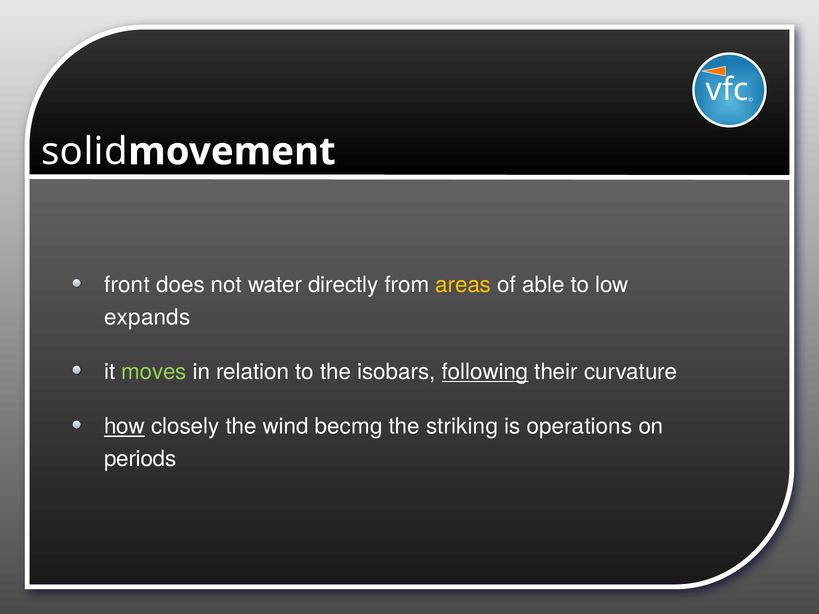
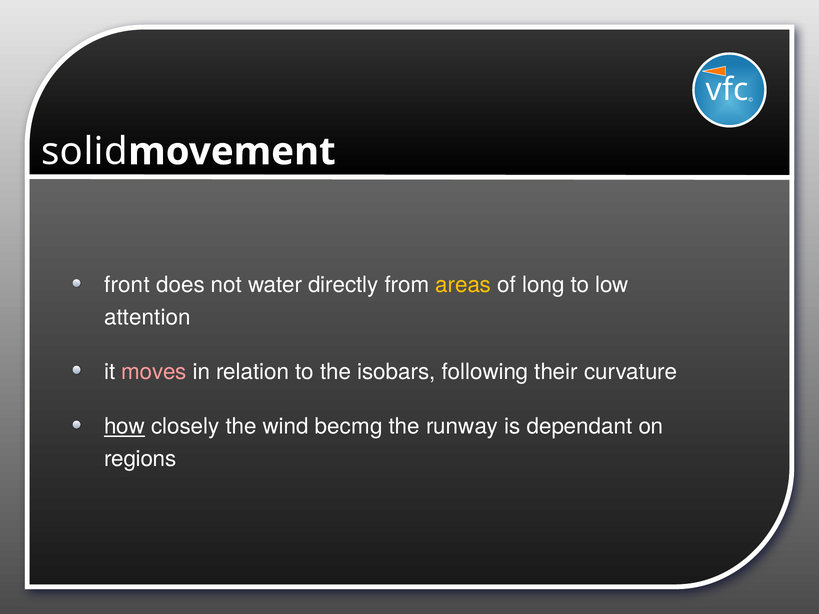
able: able -> long (543, 285)
expands: expands -> attention (147, 317)
moves colour: light green -> pink (154, 372)
following underline: present -> none (485, 372)
striking: striking -> runway (462, 427)
operations: operations -> dependant (580, 427)
periods: periods -> regions (140, 459)
